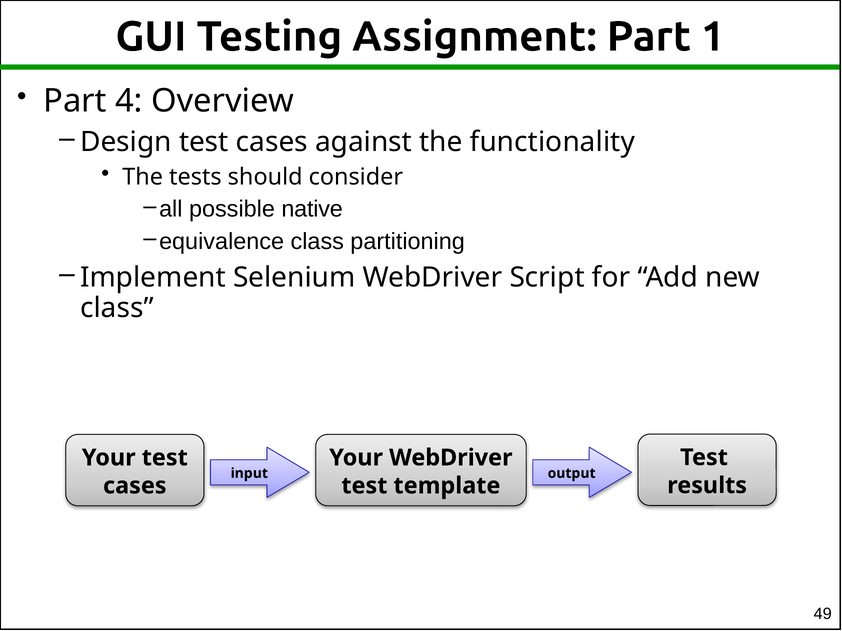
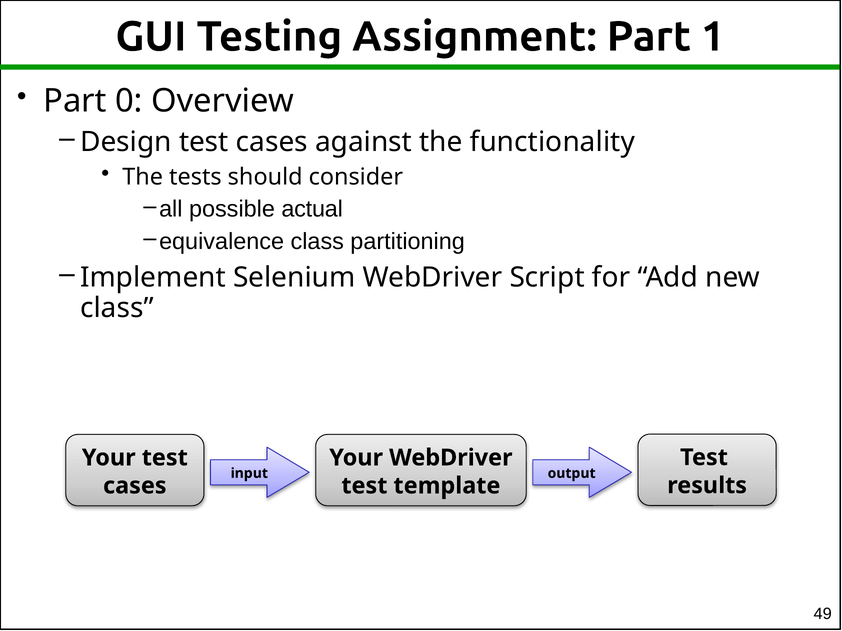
4: 4 -> 0 (129, 101)
native: native -> actual (312, 209)
